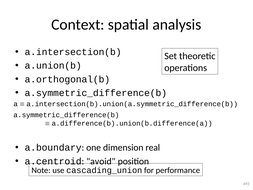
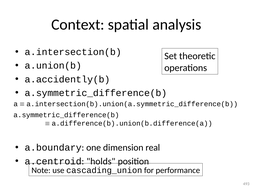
a.orthogonal(b: a.orthogonal(b -> a.accidently(b (67, 79)
avoid: avoid -> holds (101, 161)
